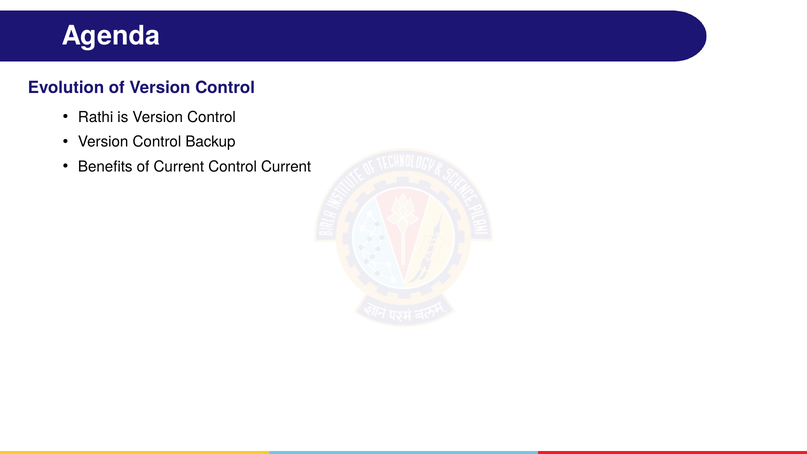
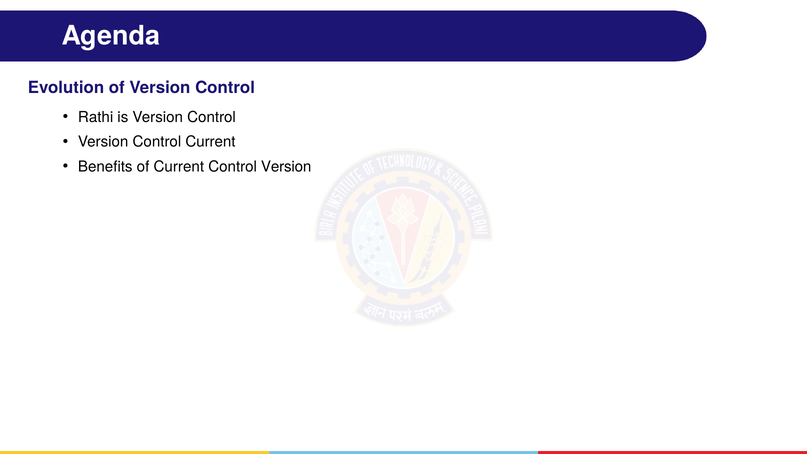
Control Backup: Backup -> Current (210, 142)
Control Current: Current -> Version (286, 167)
